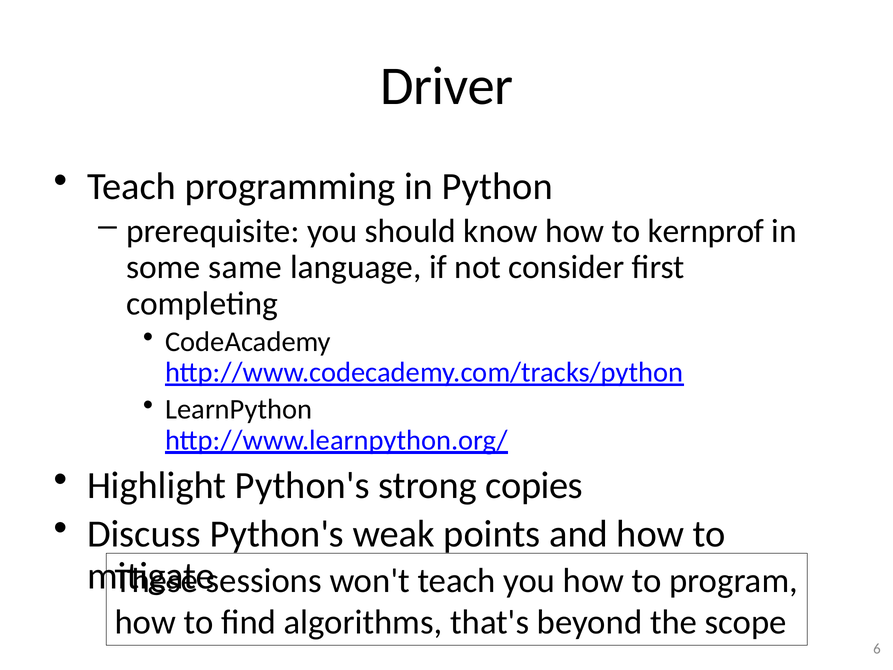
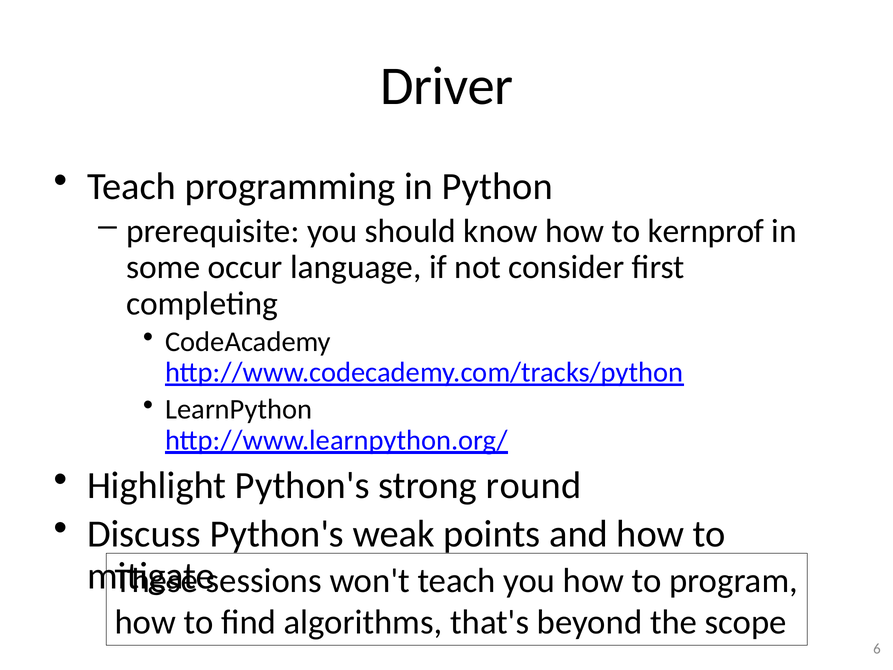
same: same -> occur (245, 267)
copies: copies -> round (534, 485)
